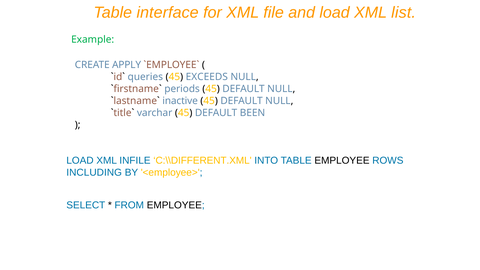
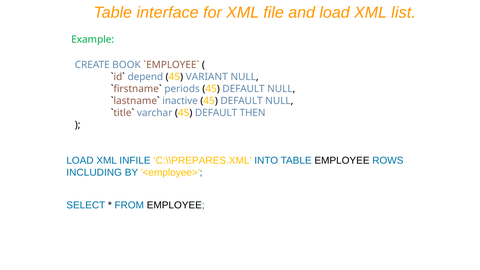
APPLY: APPLY -> BOOK (127, 65)
queries: queries -> depend (145, 77)
EXCEEDS: EXCEEDS -> VARIANT (207, 77)
BEEN: BEEN -> THEN (253, 113)
C:\\DIFFERENT.XML: C:\\DIFFERENT.XML -> C:\\PREPARES.XML (202, 161)
